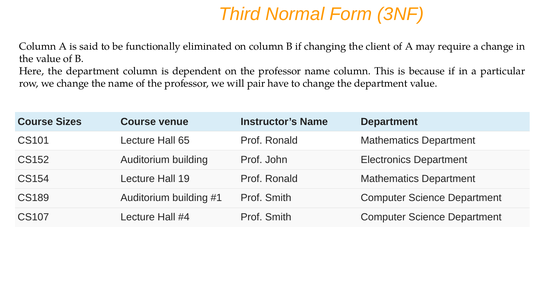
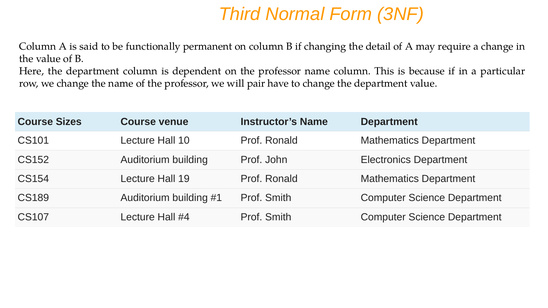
eliminated: eliminated -> permanent (208, 47)
client: client -> detail (378, 47)
65: 65 -> 10 (184, 141)
